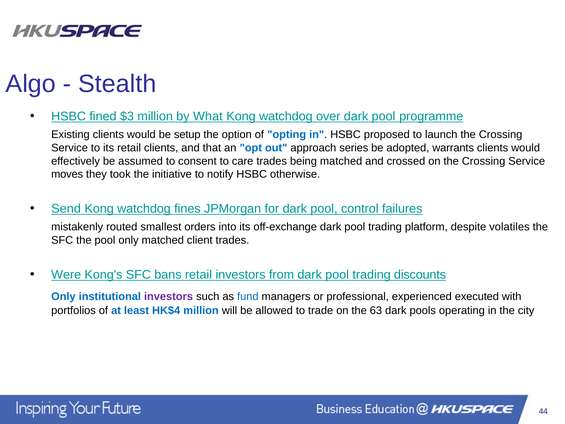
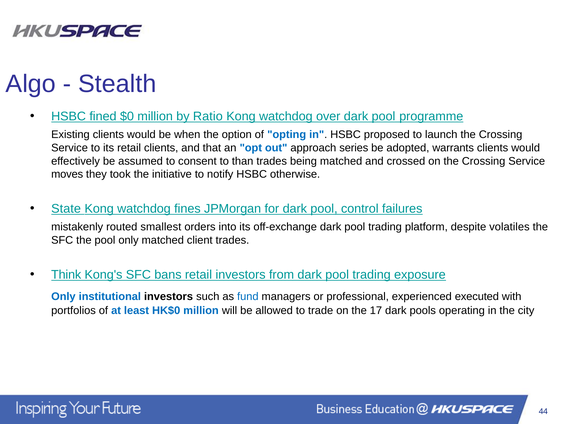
$3: $3 -> $0 (127, 116)
What: What -> Ratio (208, 116)
setup: setup -> when (187, 134)
care: care -> than (243, 161)
Send: Send -> State (66, 209)
Were: Were -> Think (66, 274)
discounts: discounts -> exposure (420, 274)
investors colour: purple -> black (168, 296)
HK$4: HK$4 -> HK$0 (166, 310)
63: 63 -> 17 (376, 310)
